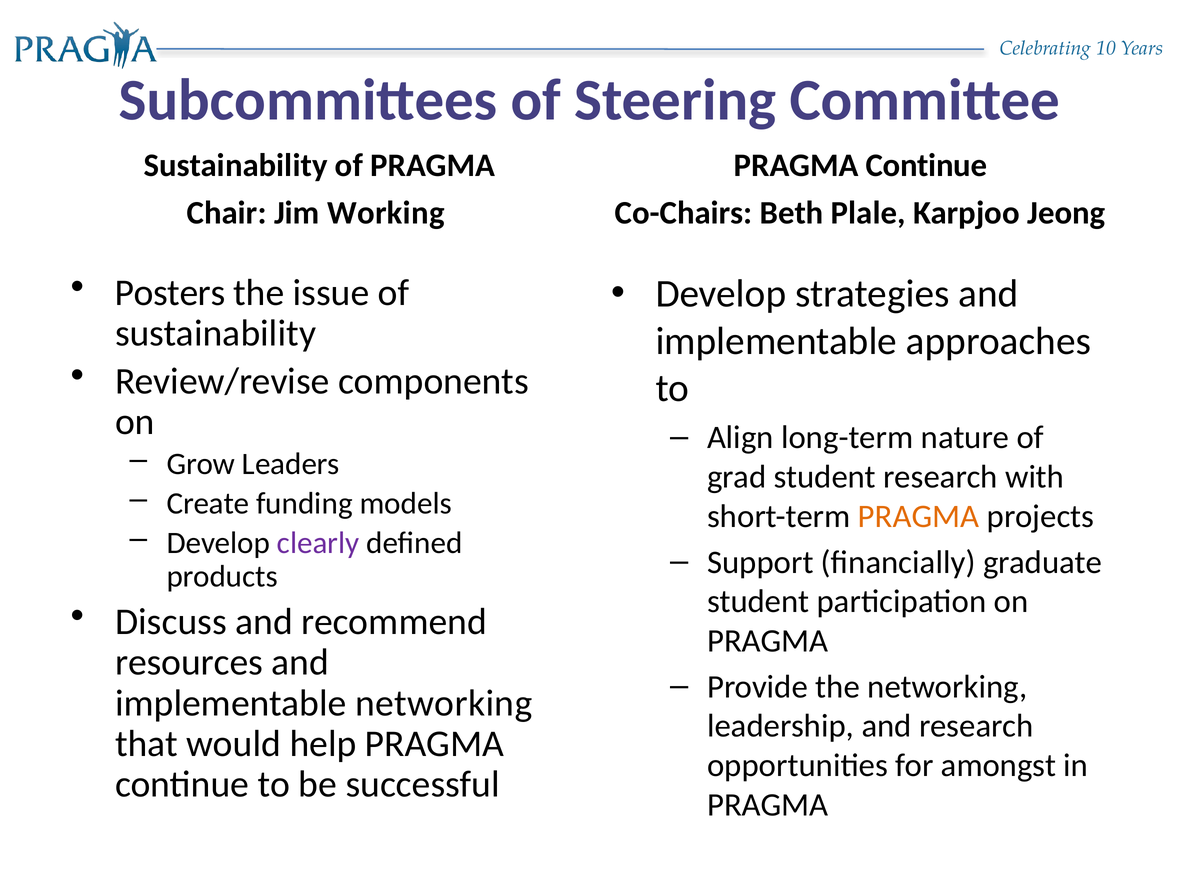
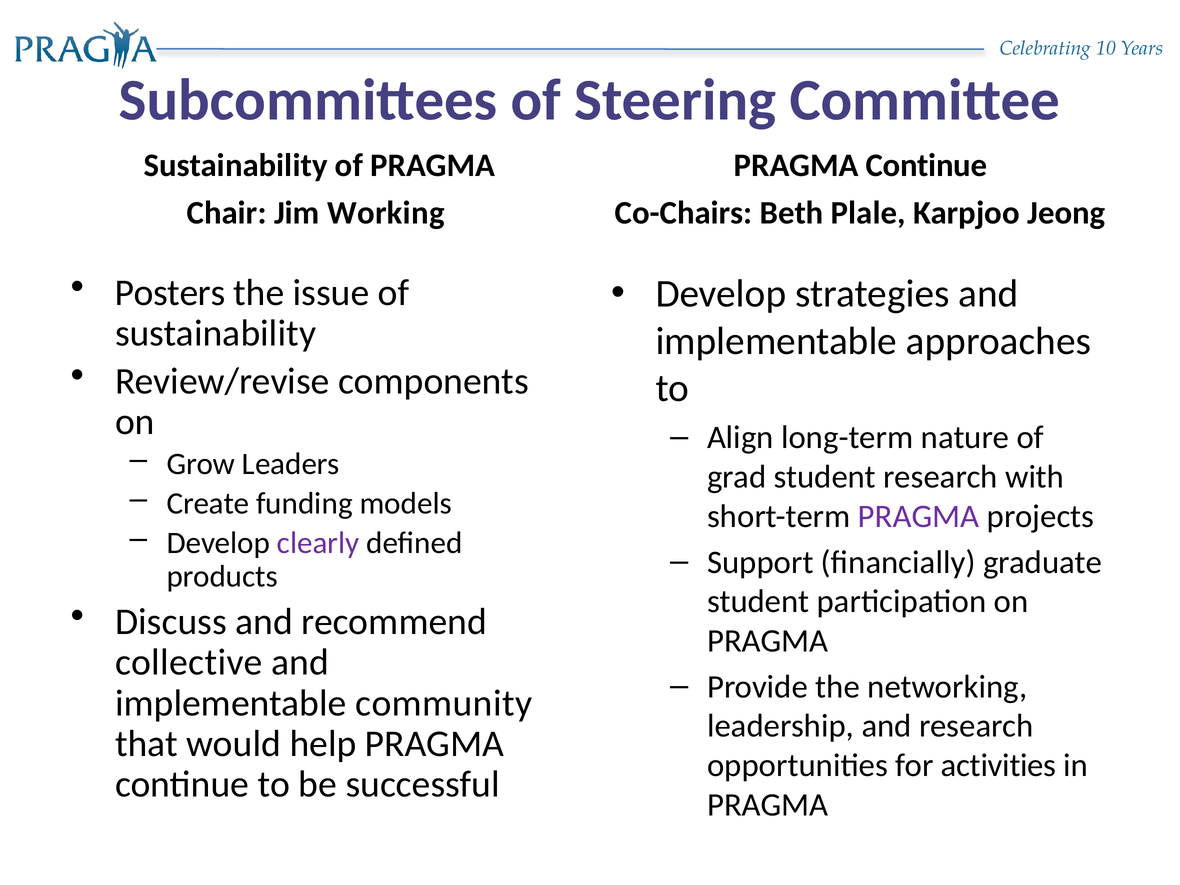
PRAGMA colour: orange -> purple (919, 516)
resources: resources -> collective (189, 662)
implementable networking: networking -> community (444, 703)
amongst: amongst -> activities (999, 766)
